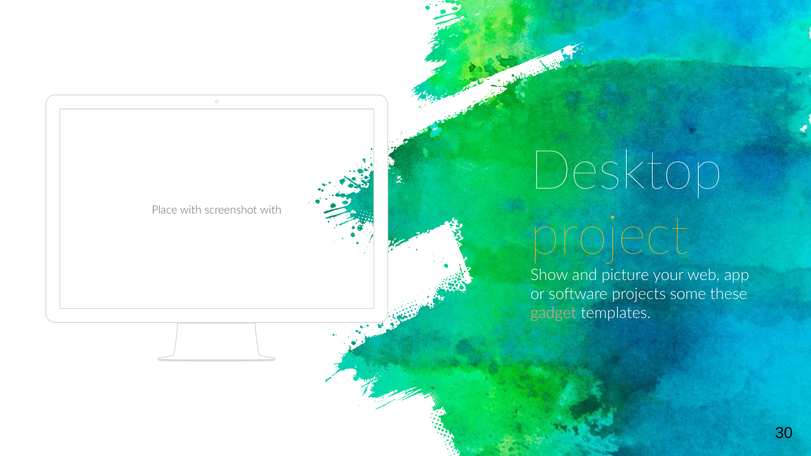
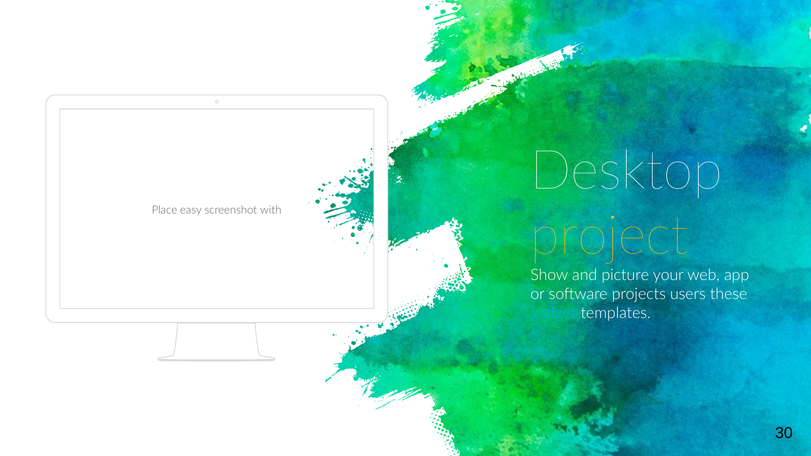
Place with: with -> easy (191, 210)
some: some -> users (688, 294)
gadget colour: pink -> light blue (553, 313)
